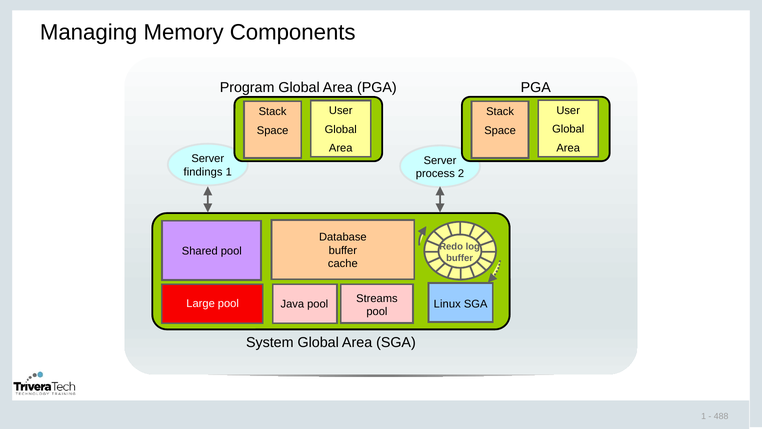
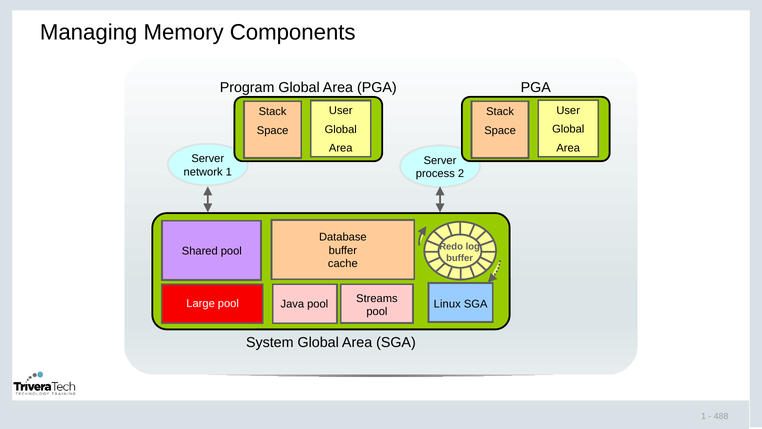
findings: findings -> network (203, 172)
